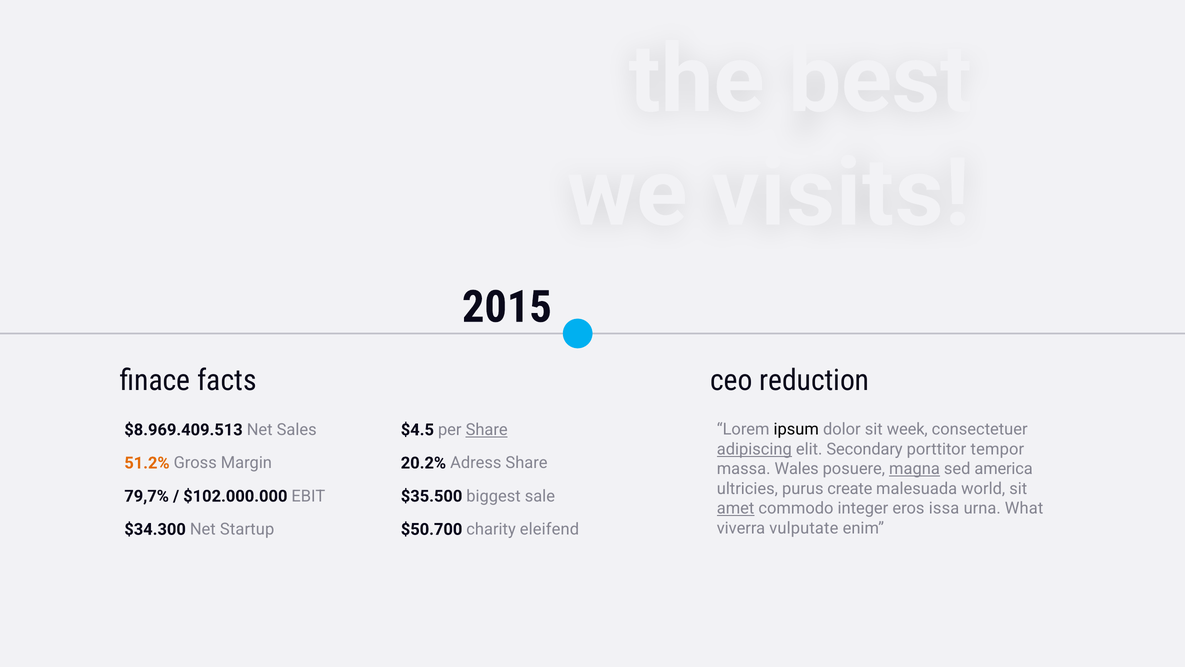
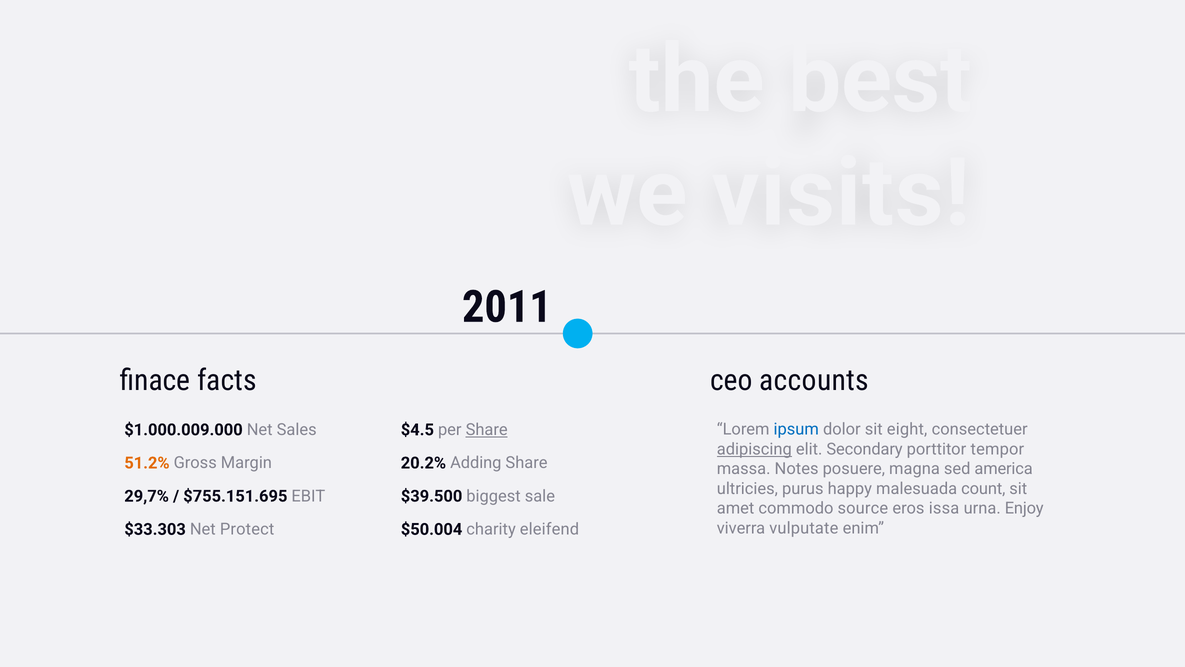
2015: 2015 -> 2011 (507, 307)
reduction: reduction -> accounts (814, 380)
ipsum colour: black -> blue (796, 429)
week: week -> eight (907, 429)
$8.969.409.513: $8.969.409.513 -> $1.000.009.000 (183, 430)
Adress: Adress -> Adding (476, 463)
Wales: Wales -> Notes (797, 469)
magna underline: present -> none (914, 469)
create: create -> happy (850, 488)
world: world -> count (983, 488)
79,7%: 79,7% -> 29,7% (147, 496)
$102.000.000: $102.000.000 -> $755.151.695 (235, 496)
$35.500: $35.500 -> $39.500 (432, 496)
amet underline: present -> none (736, 508)
integer: integer -> source (863, 508)
What: What -> Enjoy (1024, 508)
$34.300: $34.300 -> $33.303 (155, 529)
Startup: Startup -> Protect (247, 529)
$50.700: $50.700 -> $50.004 (432, 529)
